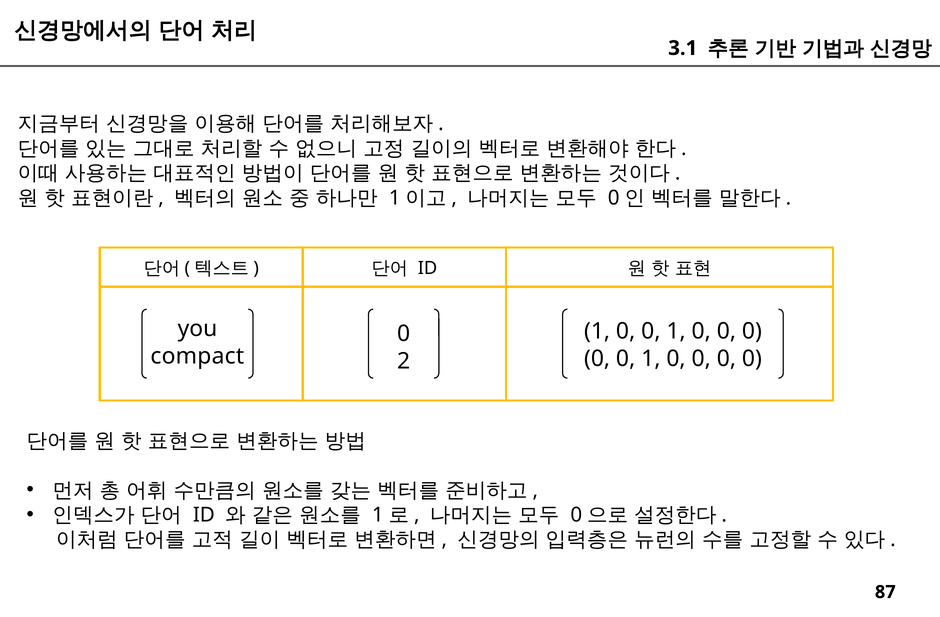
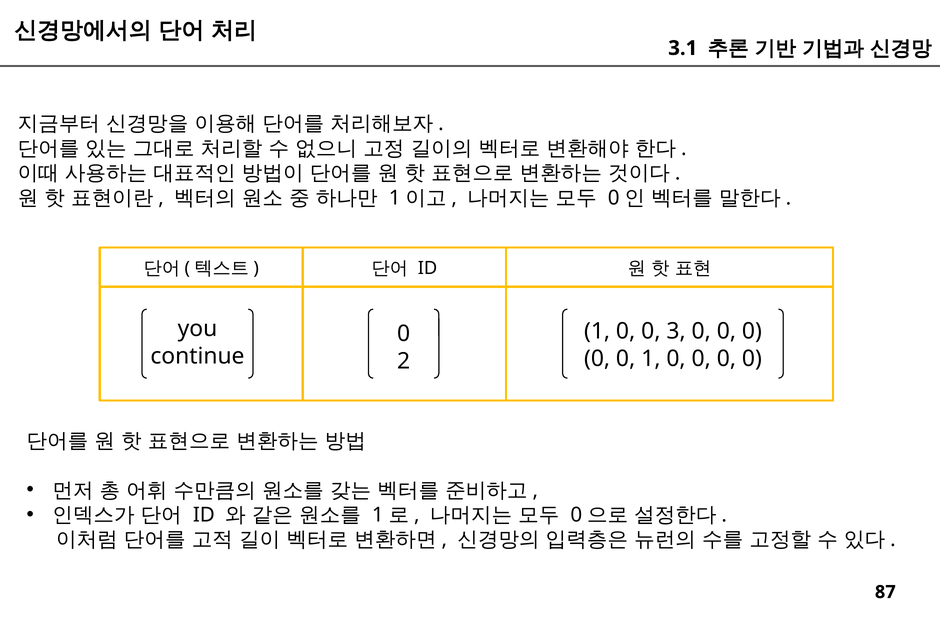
1 0 0 1: 1 -> 3 (676, 331)
compact: compact -> continue (197, 356)
